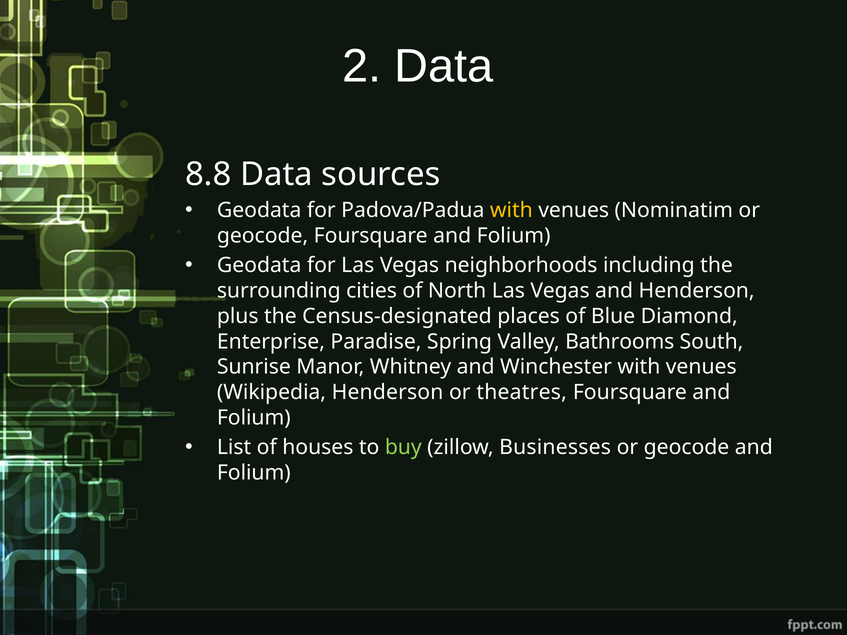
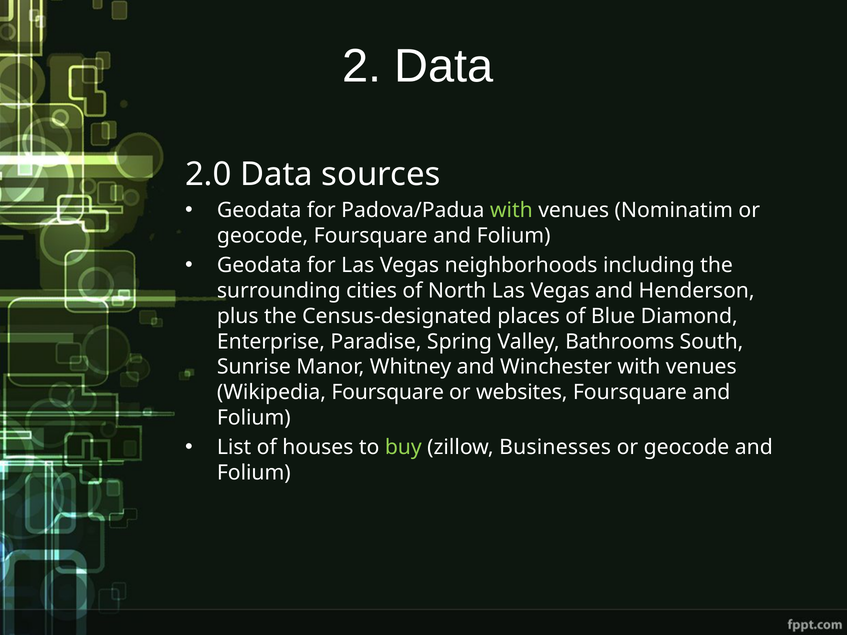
8.8: 8.8 -> 2.0 (208, 175)
with colour: yellow -> light green (511, 210)
Wikipedia Henderson: Henderson -> Foursquare (388, 393)
theatres: theatres -> websites (522, 393)
